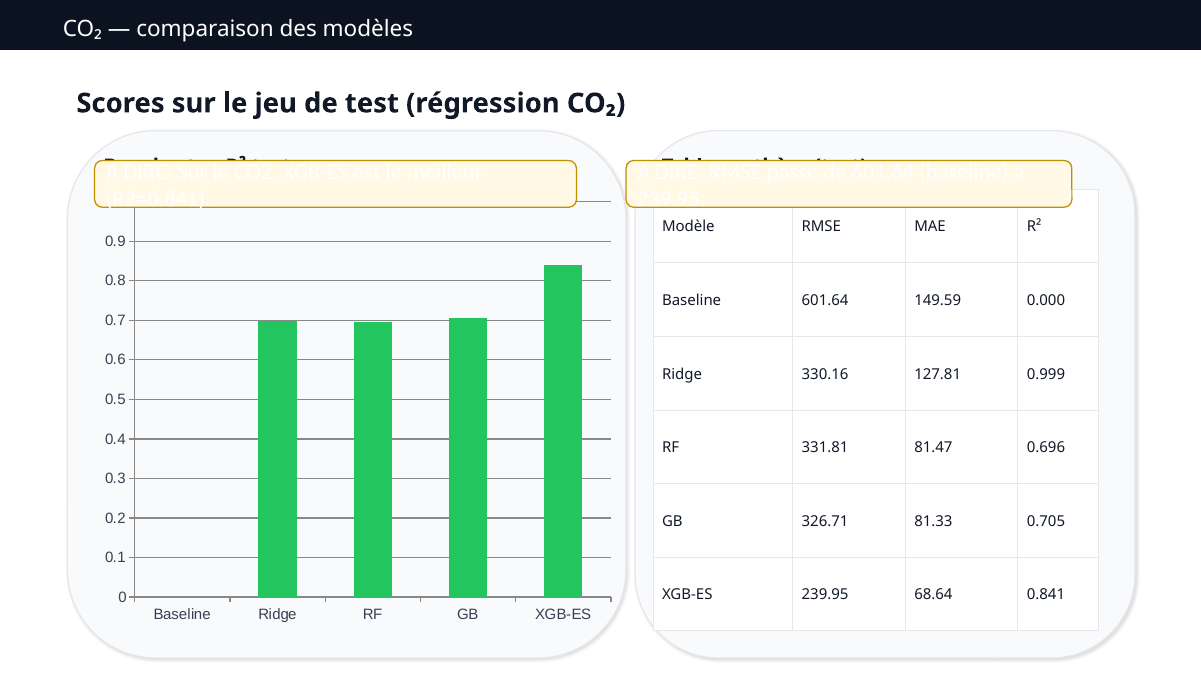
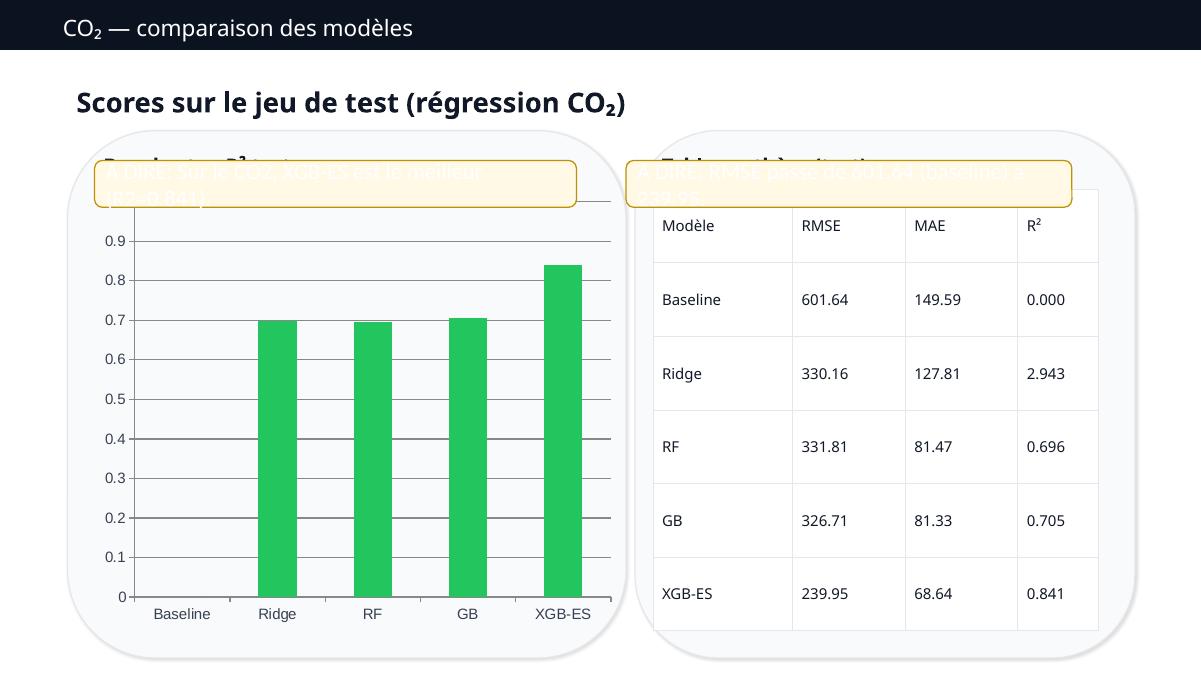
0.999: 0.999 -> 2.943 (1046, 374)
